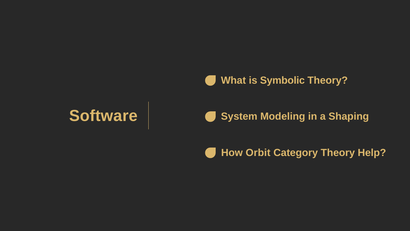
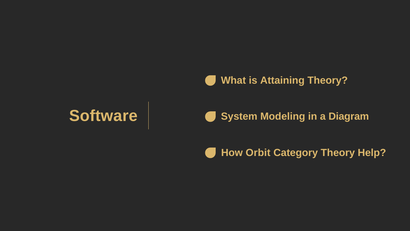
Symbolic: Symbolic -> Attaining (282, 80)
Shaping: Shaping -> Diagram (349, 116)
